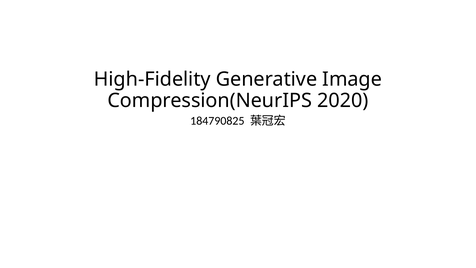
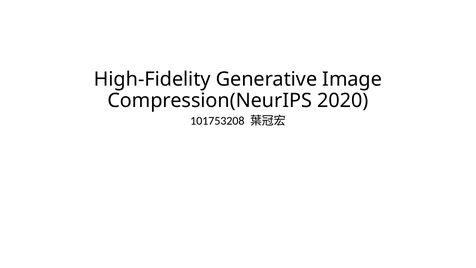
184790825: 184790825 -> 101753208 (217, 121)
